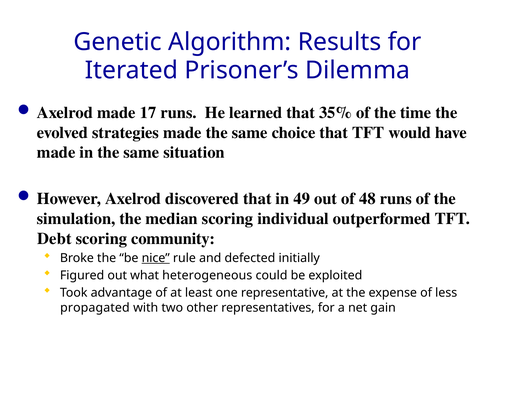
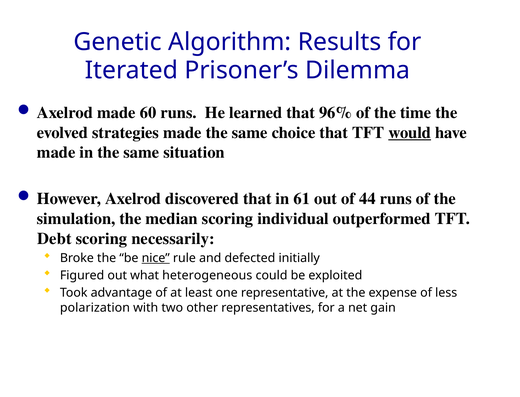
17: 17 -> 60 (148, 113)
35%: 35% -> 96% (336, 113)
would underline: none -> present (410, 132)
49: 49 -> 61 (302, 198)
48: 48 -> 44 (367, 198)
community: community -> necessarily (173, 238)
propagated: propagated -> polarization (95, 307)
